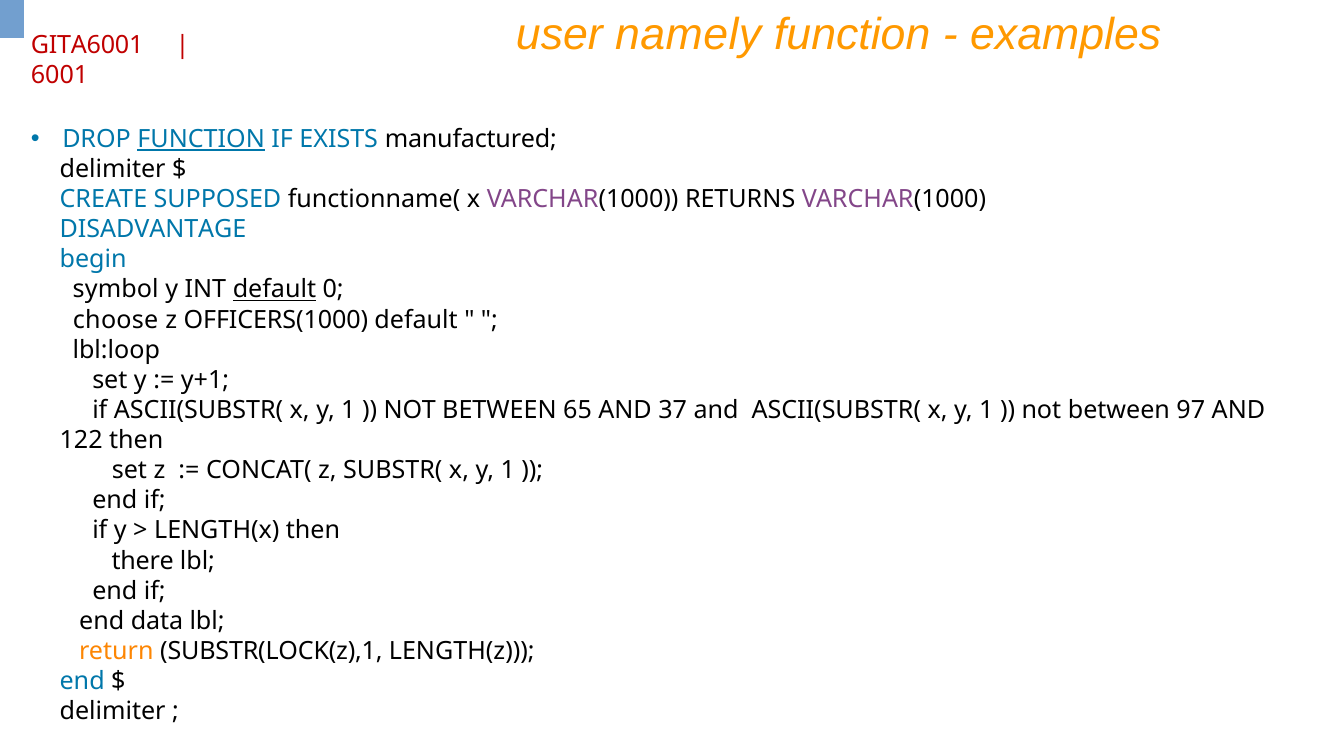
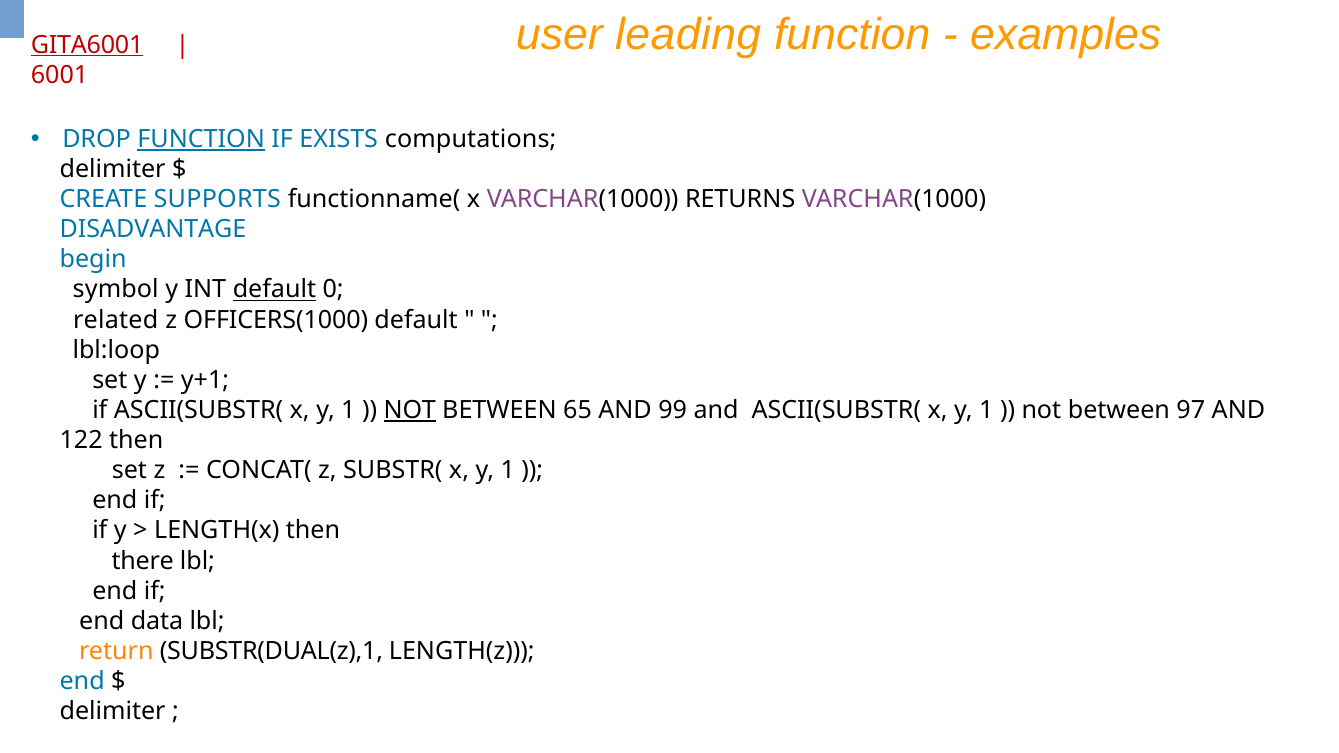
namely: namely -> leading (688, 35)
GITA6001 underline: none -> present (87, 45)
manufactured: manufactured -> computations (471, 139)
SUPPOSED: SUPPOSED -> SUPPORTS (217, 199)
choose: choose -> related (116, 320)
NOT underline: none -> present (410, 410)
37: 37 -> 99 (673, 410)
SUBSTR(LOCK(z),1: SUBSTR(LOCK(z),1 -> SUBSTR(DUAL(z),1 (271, 651)
